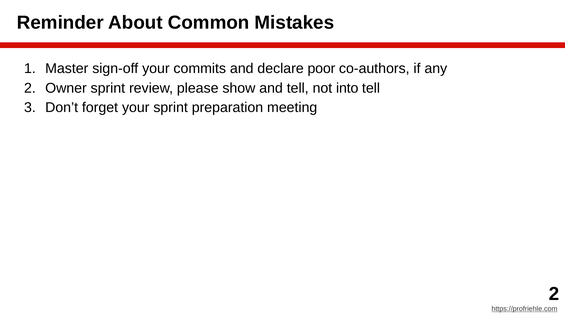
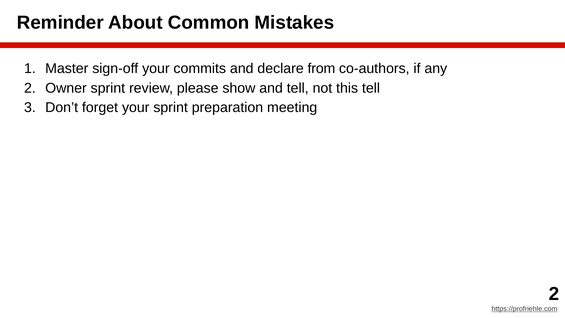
poor: poor -> from (321, 68)
into: into -> this (347, 88)
